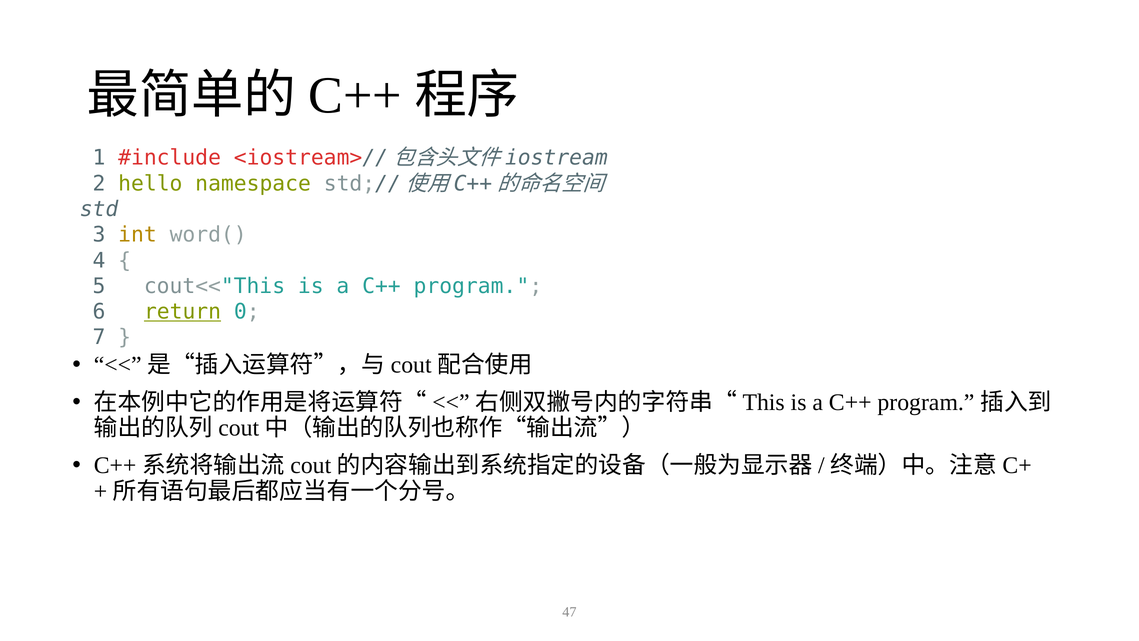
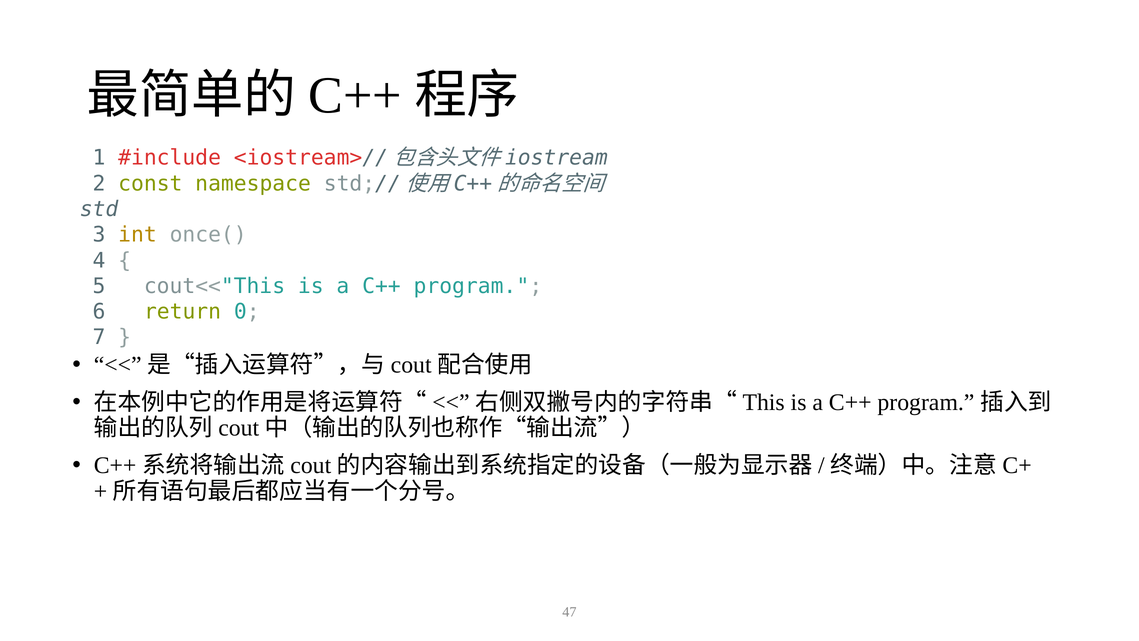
hello: hello -> const (150, 183)
word(: word( -> once( (208, 235)
return underline: present -> none (183, 312)
